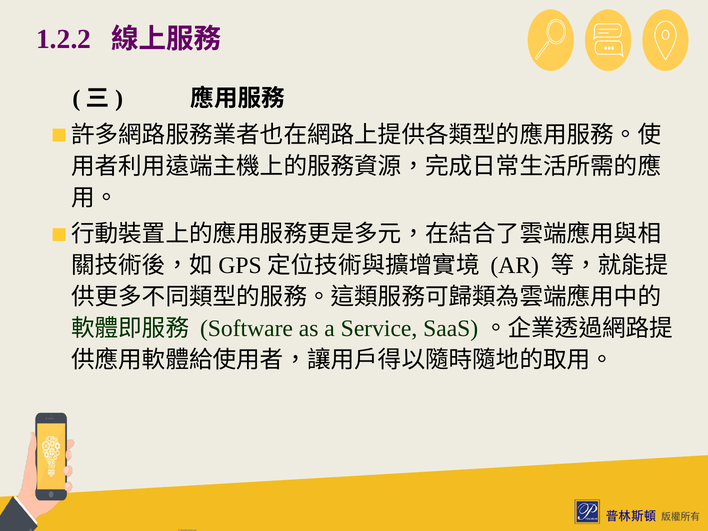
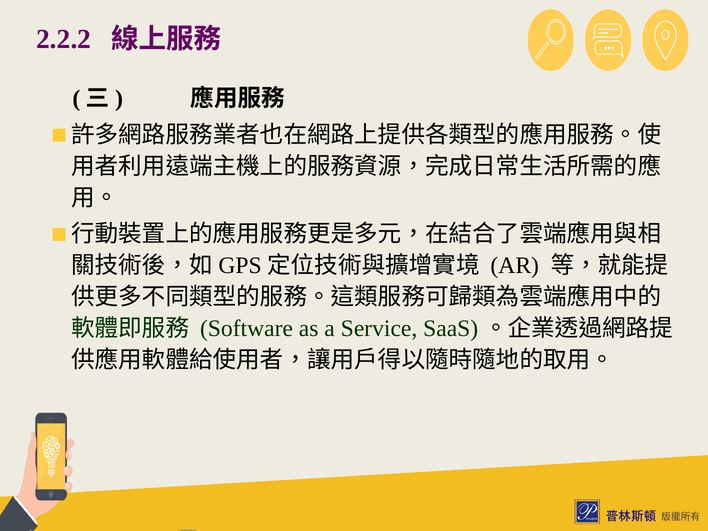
1.2.2: 1.2.2 -> 2.2.2 (64, 39)
